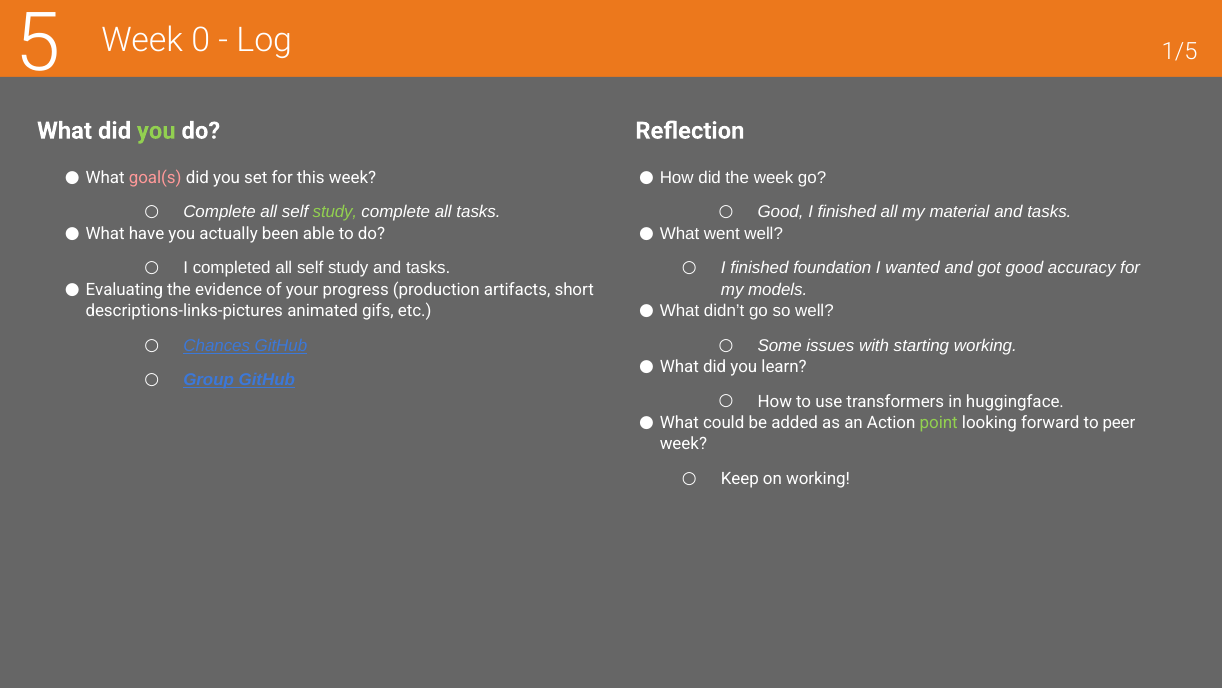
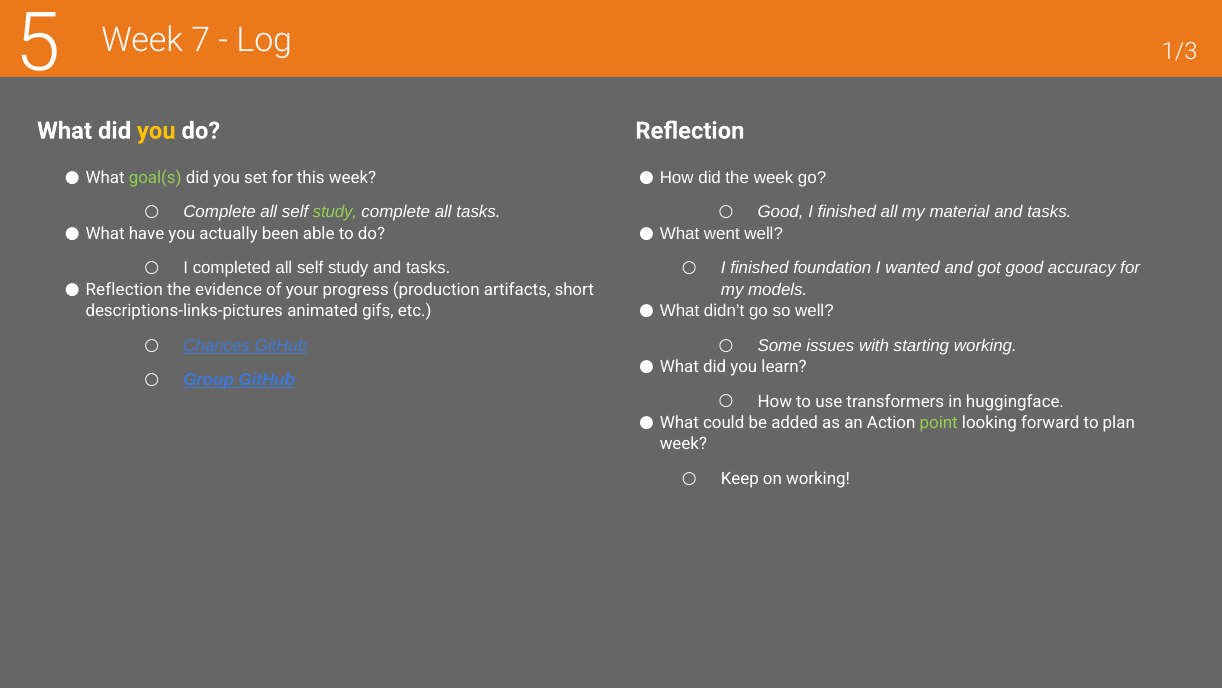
0: 0 -> 7 (201, 41)
1/5: 1/5 -> 1/3 (1180, 52)
you colour: light green -> yellow (156, 131)
goal(s colour: pink -> light green (155, 177)
Evaluating: Evaluating -> Reflection (124, 289)
peer: peer -> plan (1119, 422)
